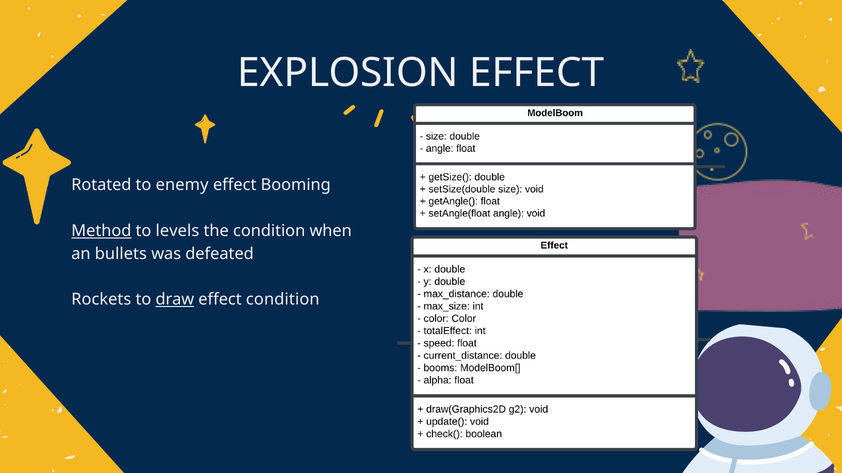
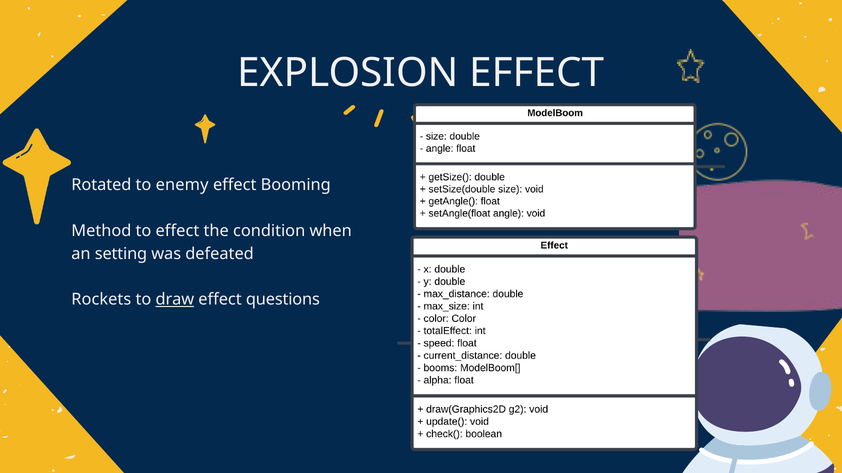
Method underline: present -> none (101, 231)
to levels: levels -> effect (177, 231)
bullets: bullets -> setting (121, 254)
effect condition: condition -> questions (283, 300)
